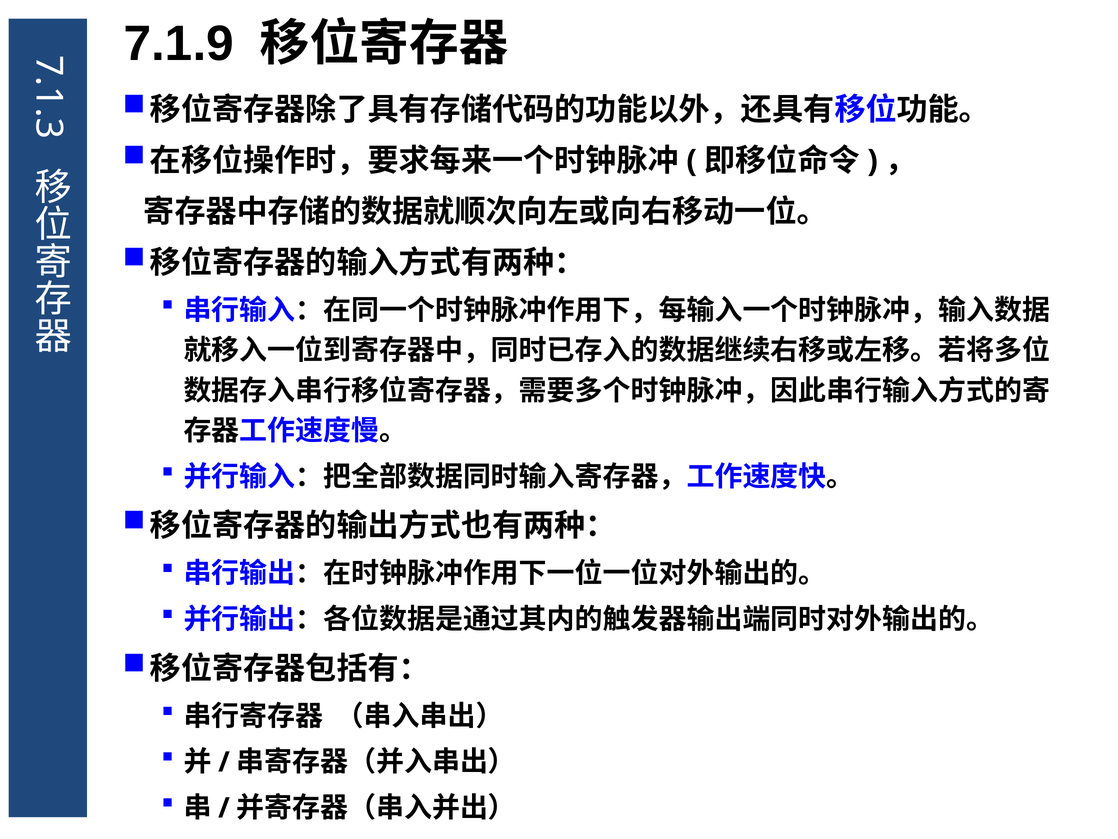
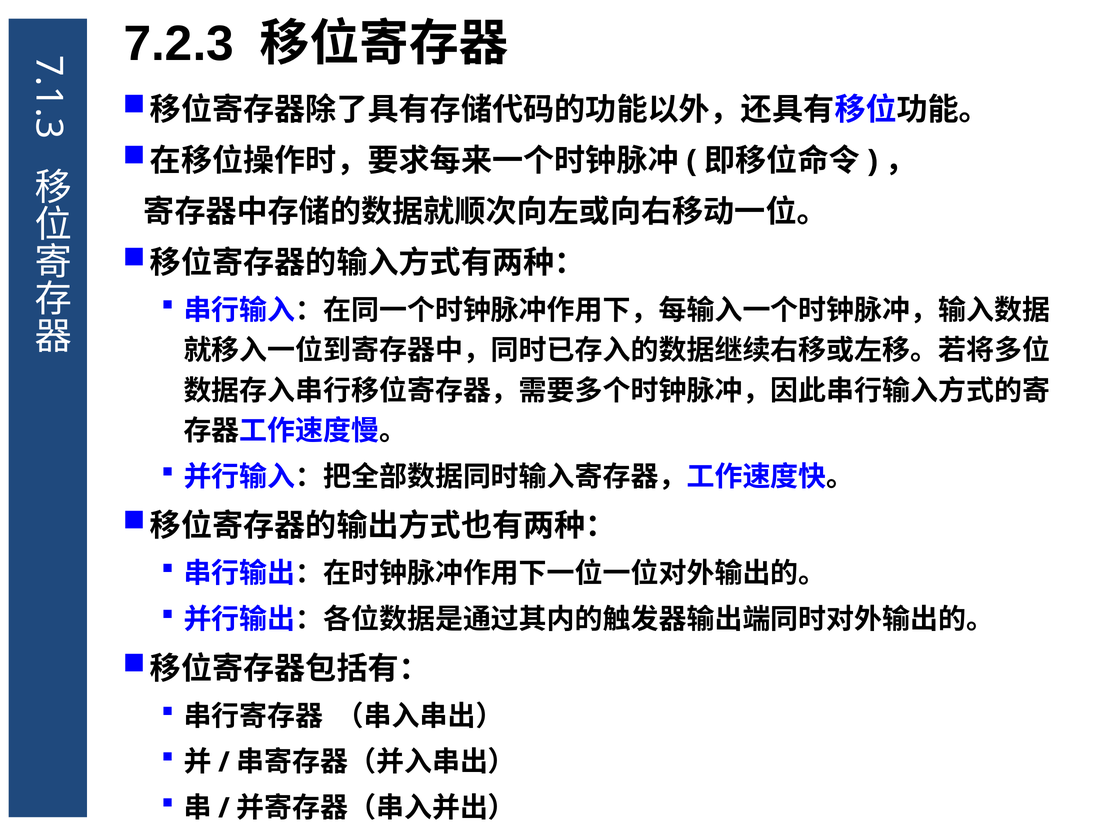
7.1.9: 7.1.9 -> 7.2.3 (179, 44)
